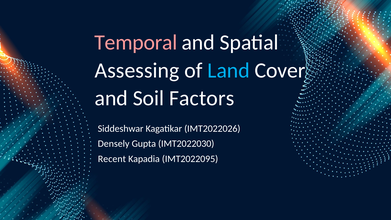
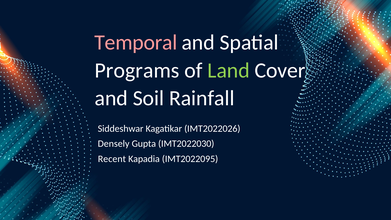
Assessing: Assessing -> Programs (137, 70)
Land colour: light blue -> light green (229, 70)
Factors: Factors -> Rainfall (202, 98)
